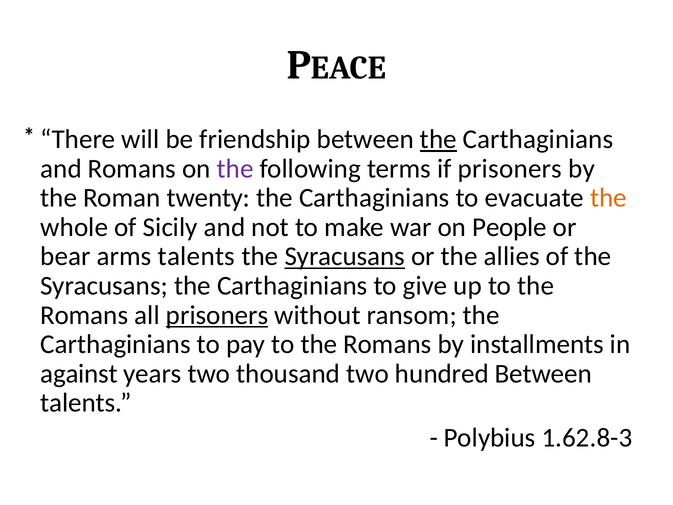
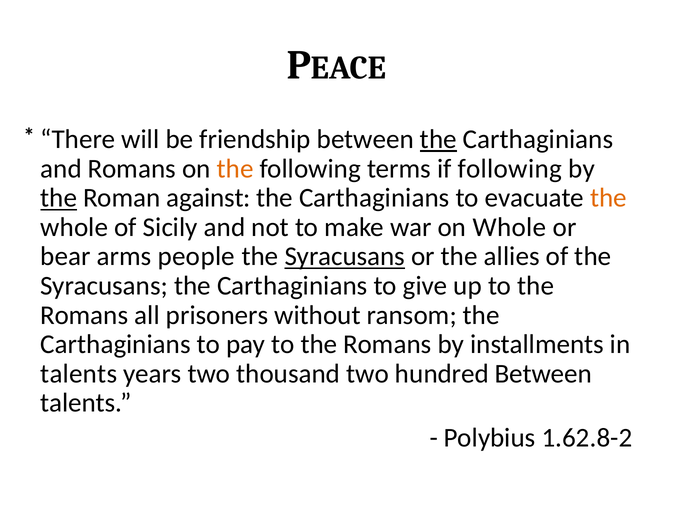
the colour: purple -> orange (235, 169)
if prisoners: prisoners -> following (510, 169)
the underline: none -> present (59, 198)
twenty: twenty -> against (208, 198)
on People: People -> Whole (509, 227)
arms talents: talents -> people (196, 256)
prisoners underline: present -> none (217, 315)
against: against -> talents (79, 374)
1.62.8-3: 1.62.8-3 -> 1.62.8-2 (587, 437)
